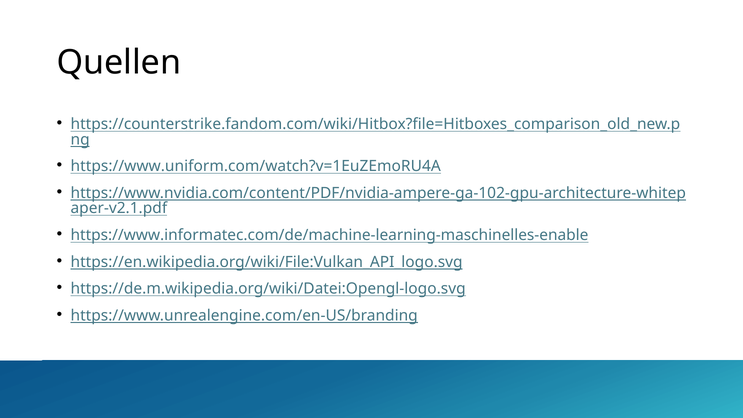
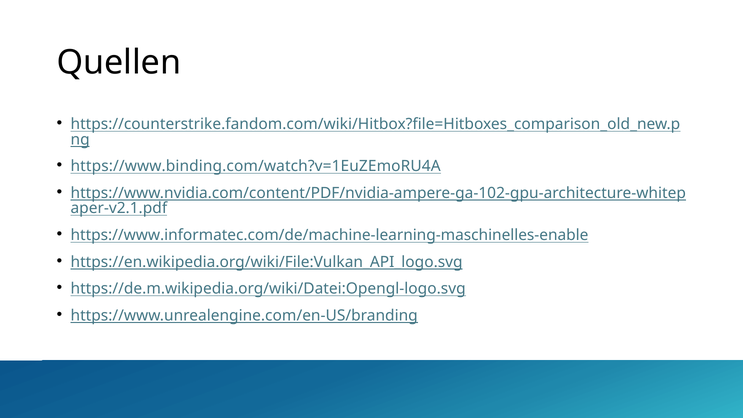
https://www.uniform.com/watch?v=1EuZEmoRU4A: https://www.uniform.com/watch?v=1EuZEmoRU4A -> https://www.binding.com/watch?v=1EuZEmoRU4A (256, 166)
